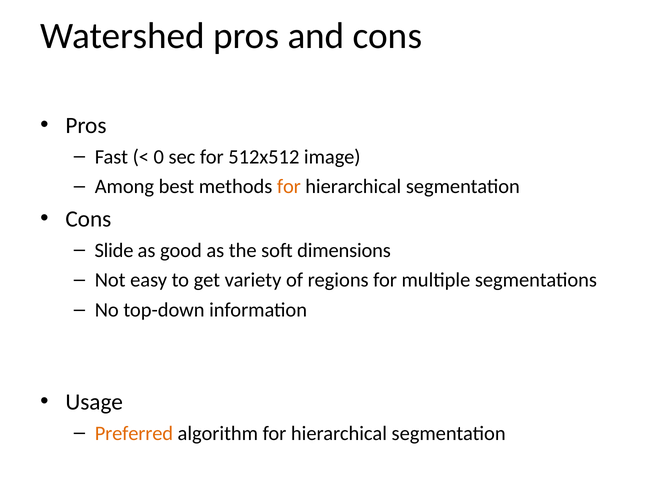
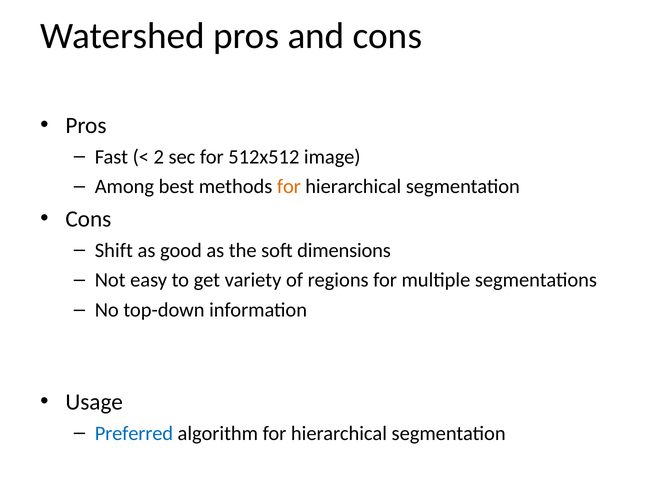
0: 0 -> 2 (159, 157)
Slide: Slide -> Shift (114, 250)
Preferred colour: orange -> blue (134, 434)
